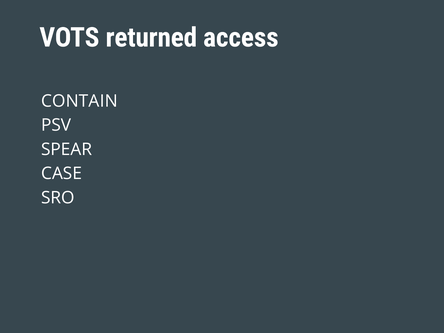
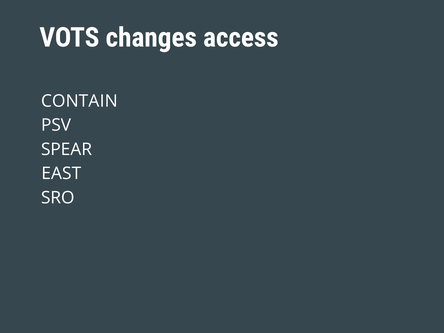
returned: returned -> changes (151, 38)
CASE: CASE -> EAST (61, 174)
